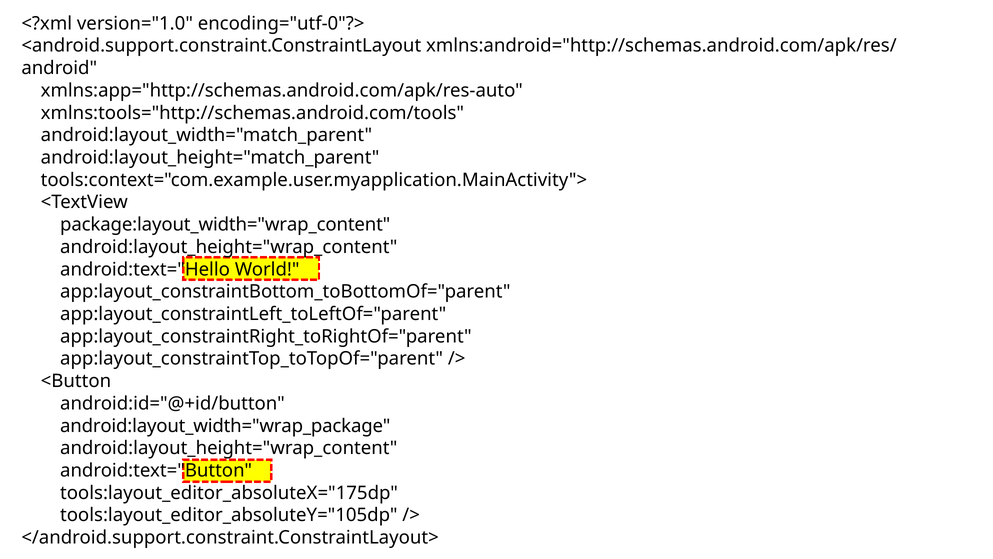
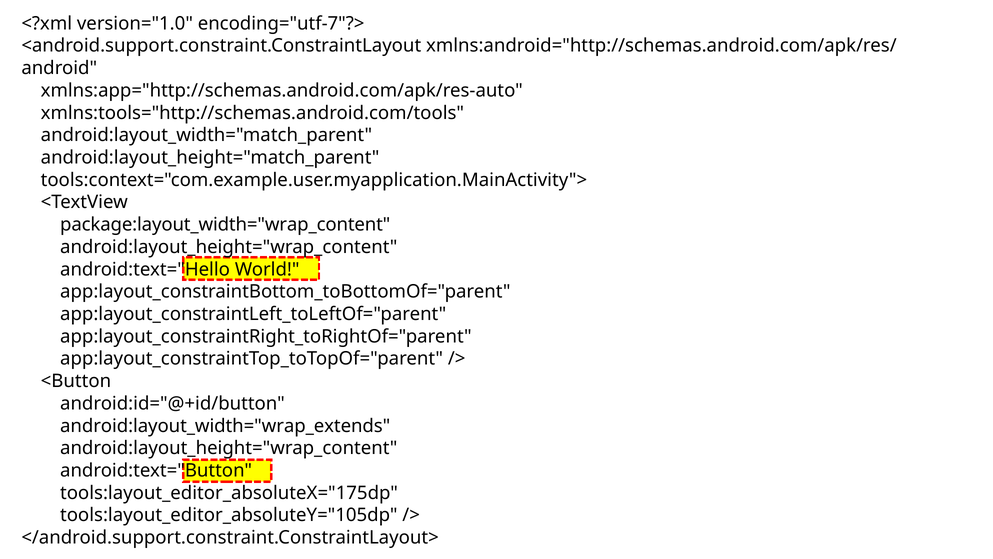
encoding="utf-0"?>: encoding="utf-0"?> -> encoding="utf-7"?> (281, 23)
android:layout_width="wrap_package: android:layout_width="wrap_package -> android:layout_width="wrap_extends (225, 426)
